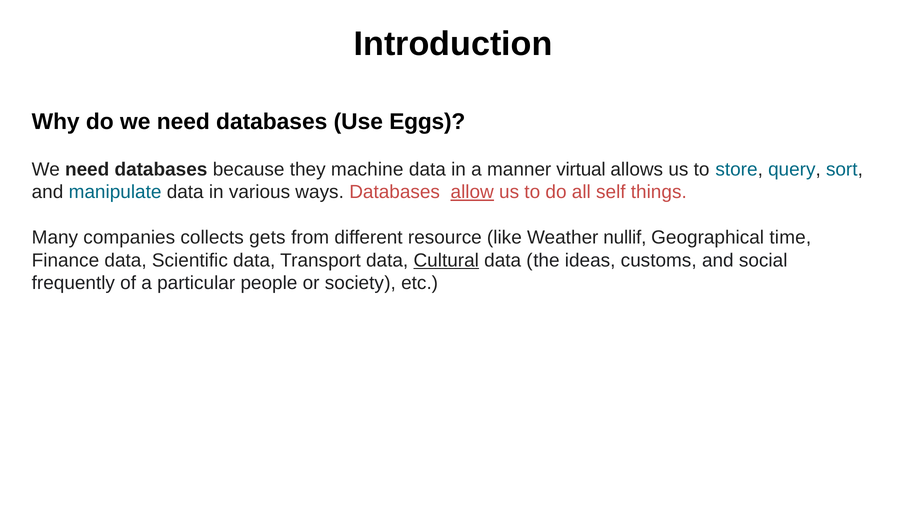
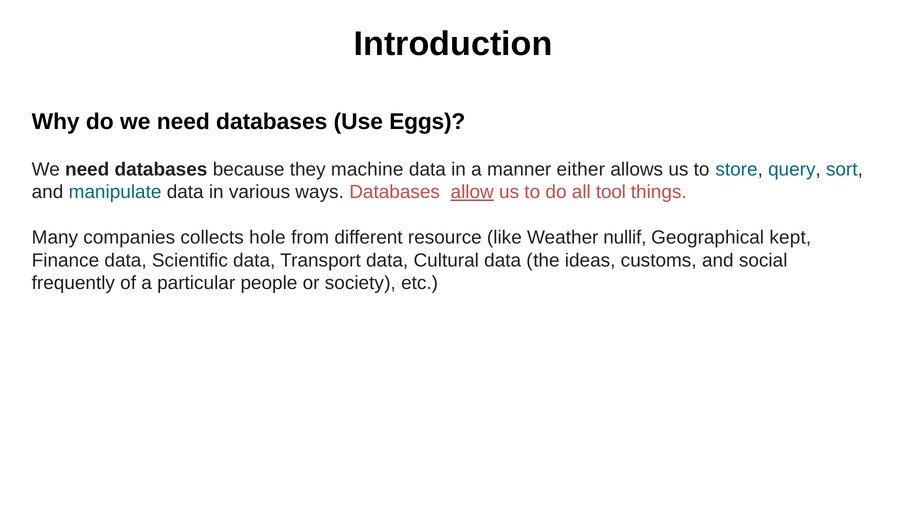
virtual: virtual -> either (581, 169)
self: self -> tool (611, 192)
gets: gets -> hole (267, 238)
time: time -> kept (790, 238)
Cultural underline: present -> none (446, 260)
